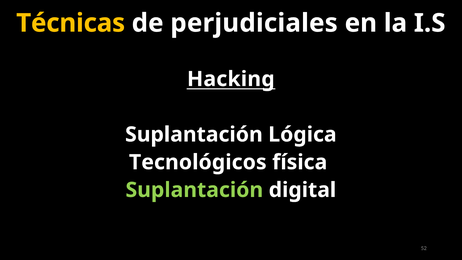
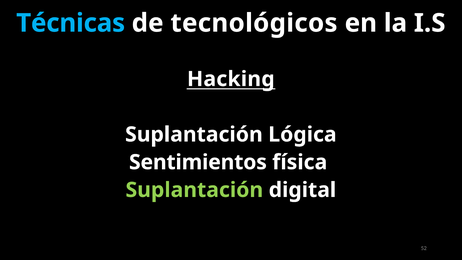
Técnicas colour: yellow -> light blue (71, 23)
perjudiciales: perjudiciales -> tecnológicos (254, 23)
Tecnológicos: Tecnológicos -> Sentimientos (198, 162)
